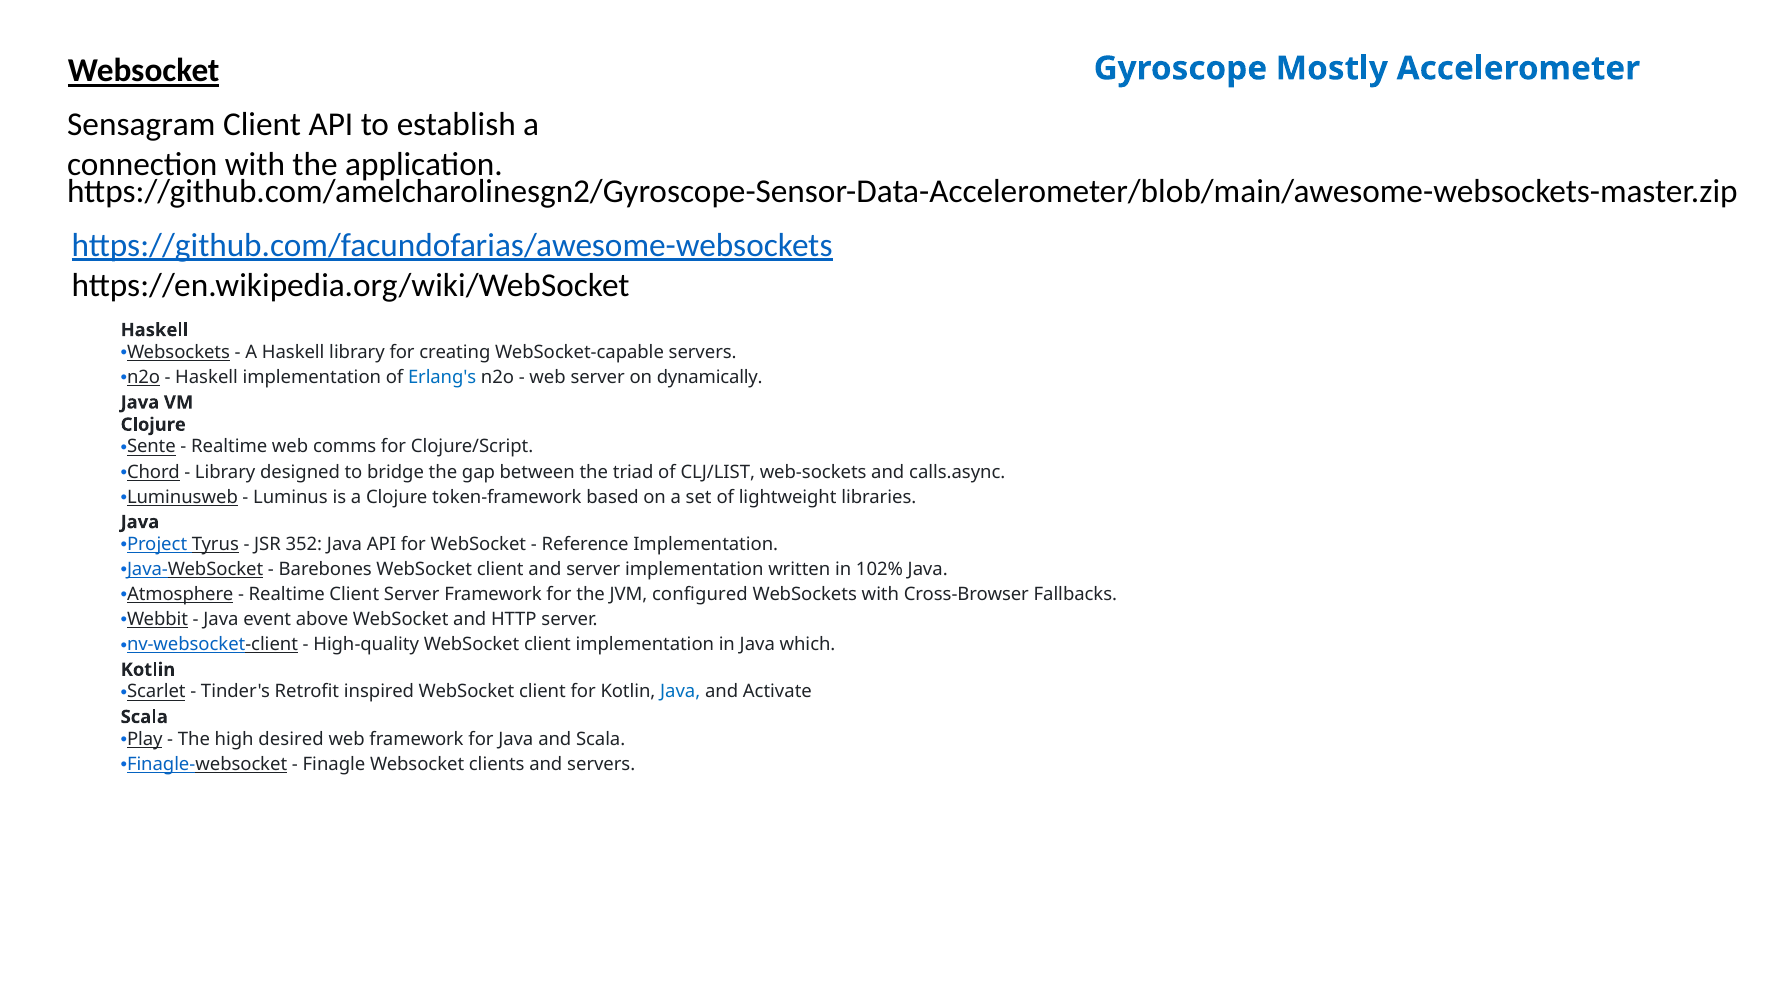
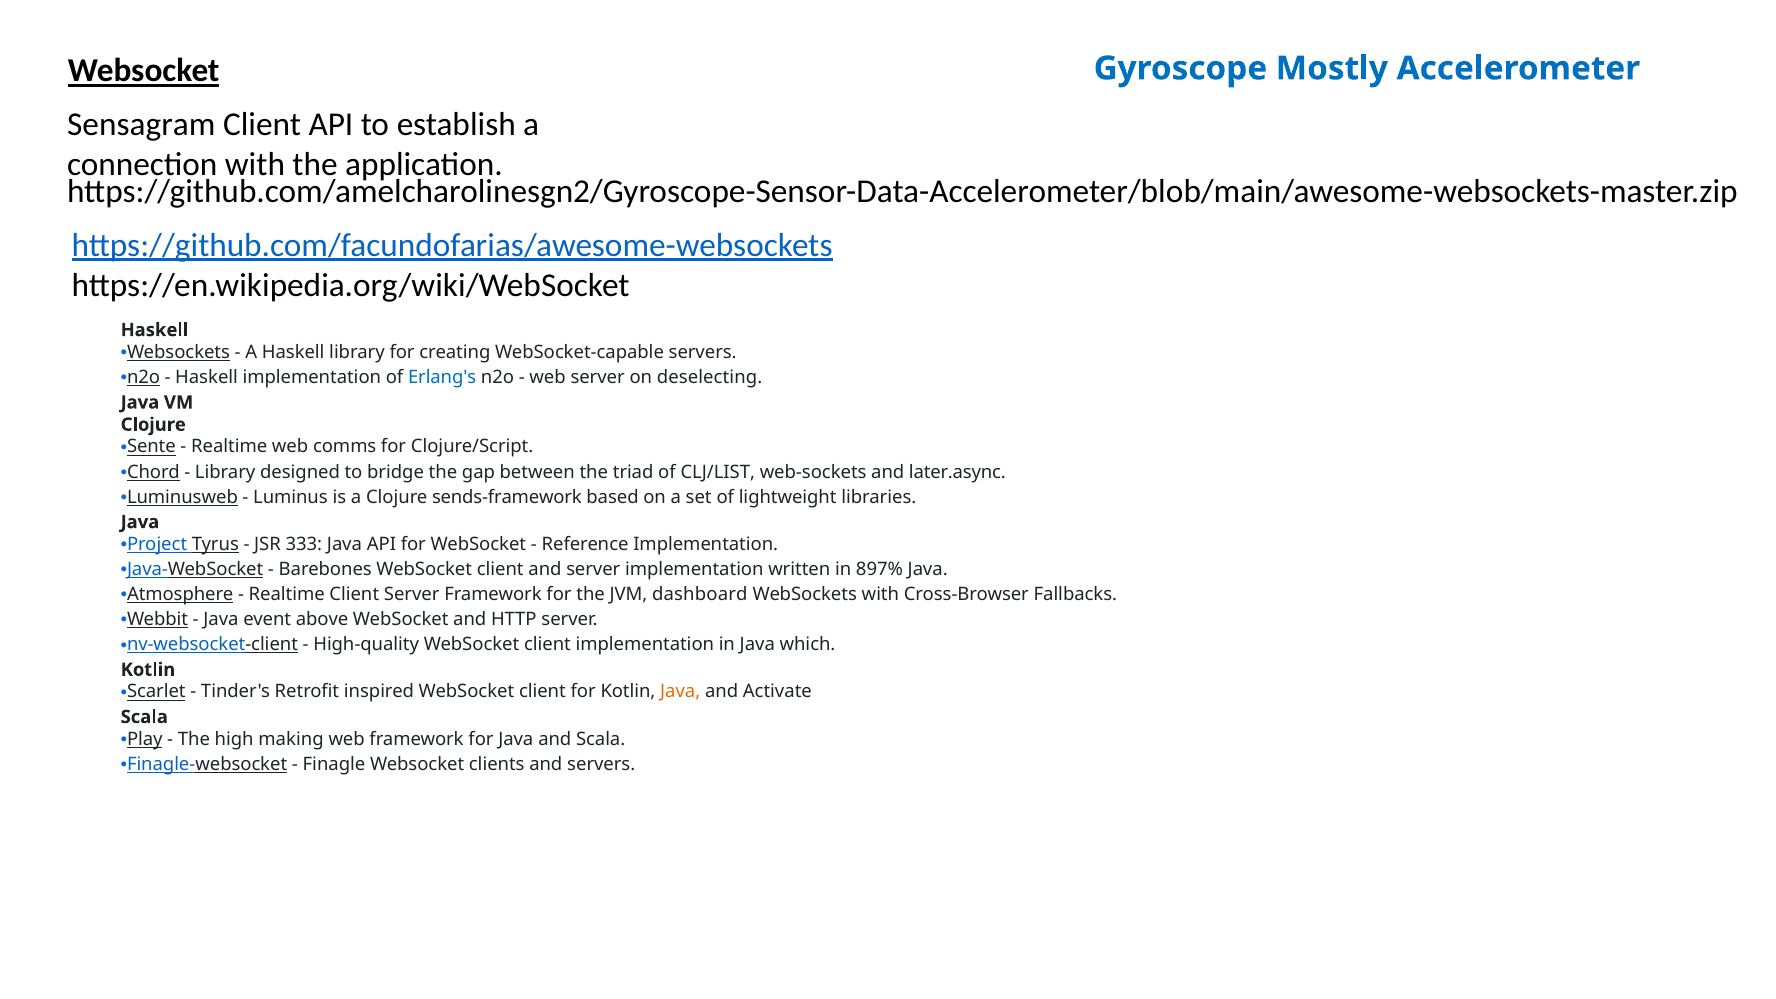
dynamically: dynamically -> deselecting (710, 377)
calls.async: calls.async -> later.async (957, 472)
token-framework: token-framework -> sends-framework (507, 497)
352: 352 -> 333 (304, 544)
102%: 102% -> 897% (879, 569)
configured: configured -> dashboard (700, 594)
Java colour: blue -> orange (680, 692)
desired: desired -> making (291, 739)
